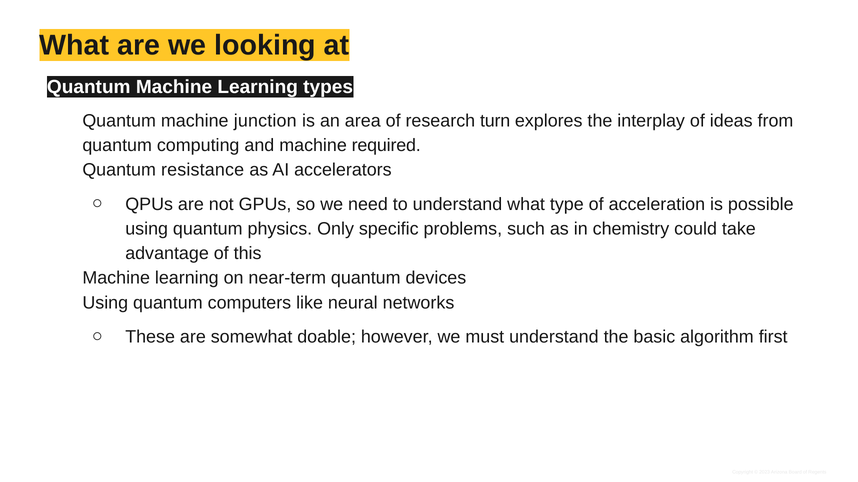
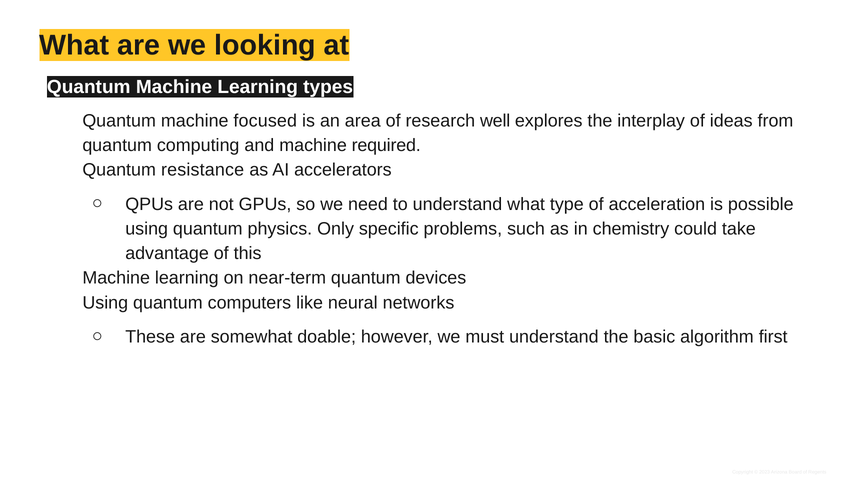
junction: junction -> focused (265, 121)
turn: turn -> well (495, 121)
